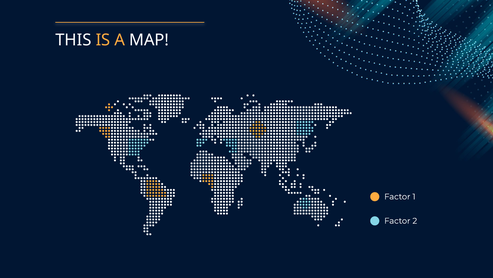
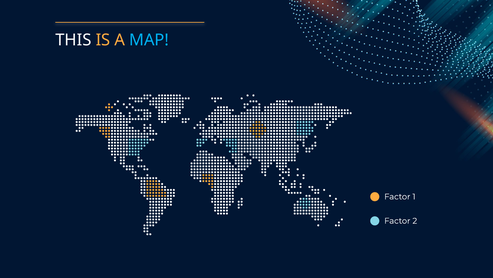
MAP colour: white -> light blue (149, 40)
